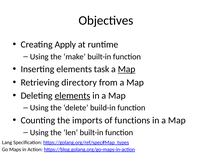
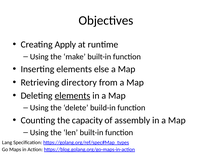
task: task -> else (102, 69)
Map underline: present -> none (127, 69)
imports: imports -> capacity (87, 120)
functions: functions -> assembly (132, 120)
